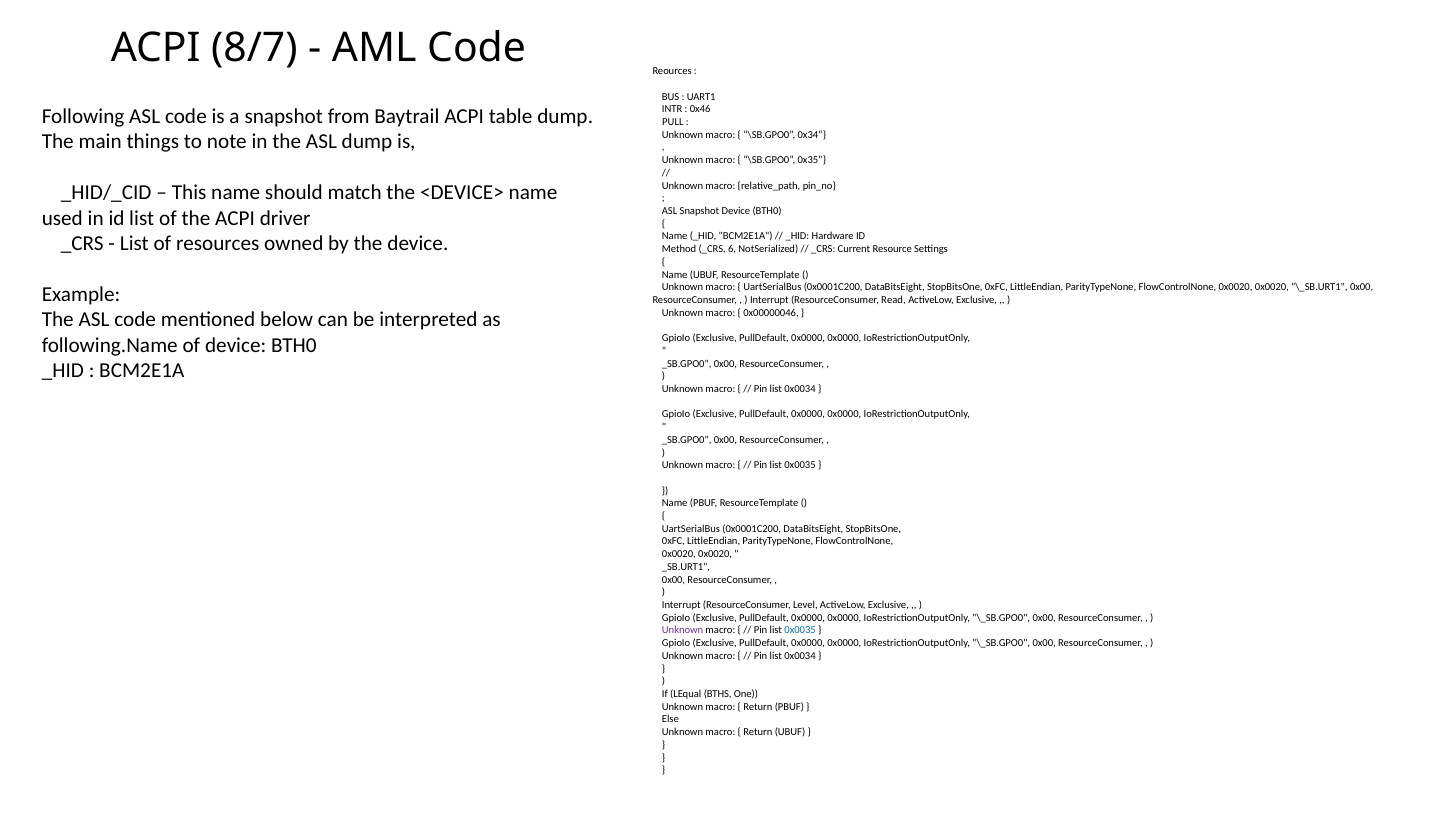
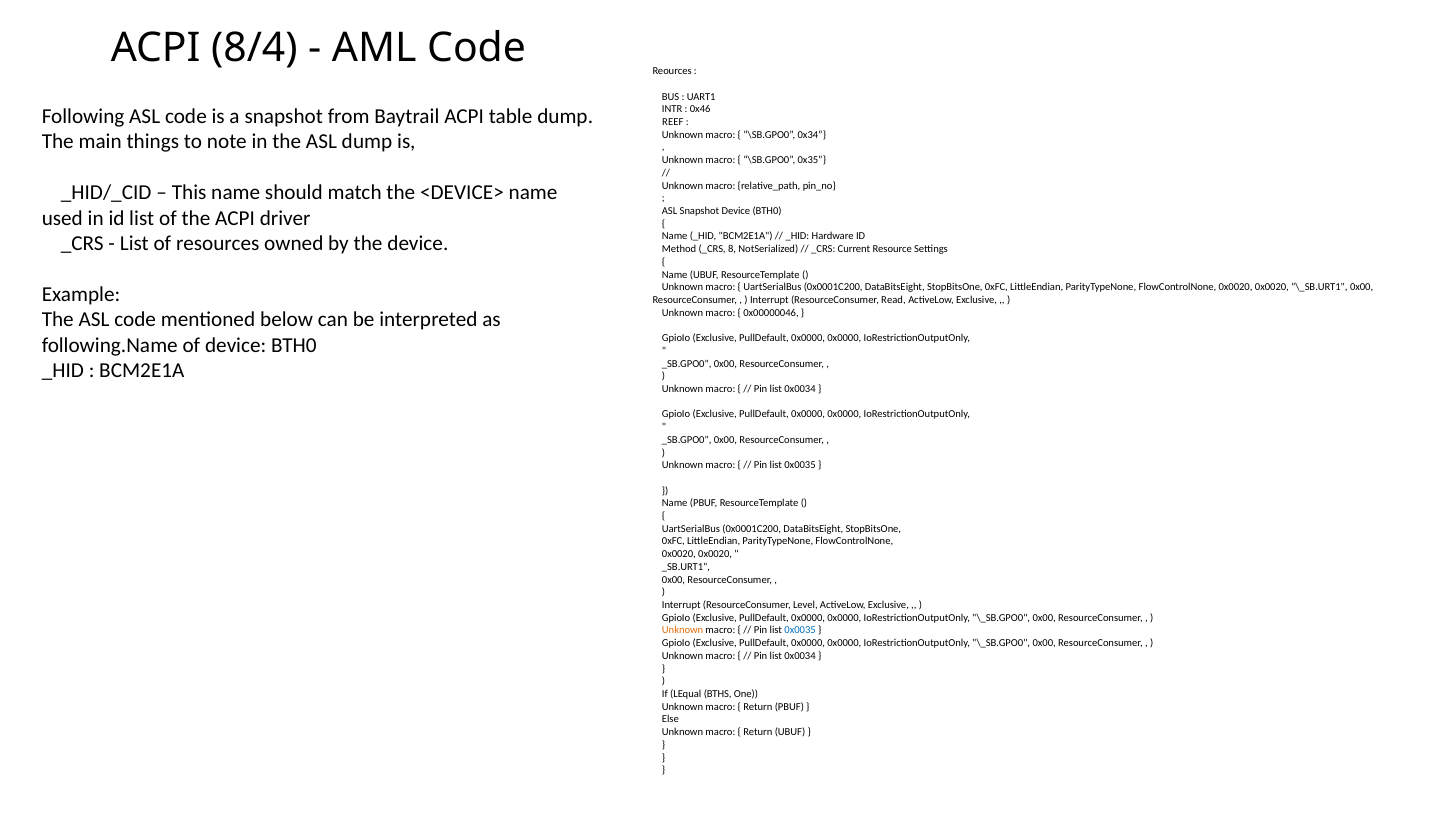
8/7: 8/7 -> 8/4 (254, 48)
PULL: PULL -> REEF (673, 122)
6: 6 -> 8 (732, 249)
Unknown colour: purple -> orange (683, 630)
